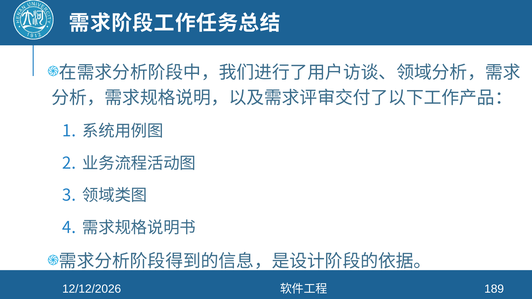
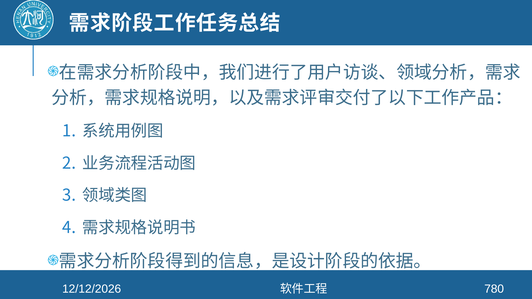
189: 189 -> 780 (494, 289)
